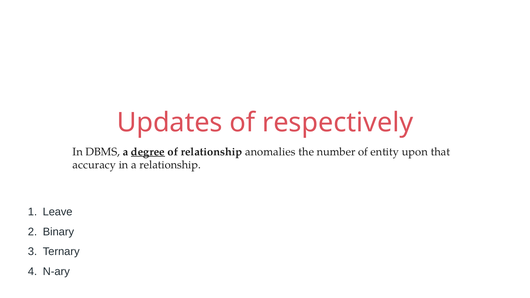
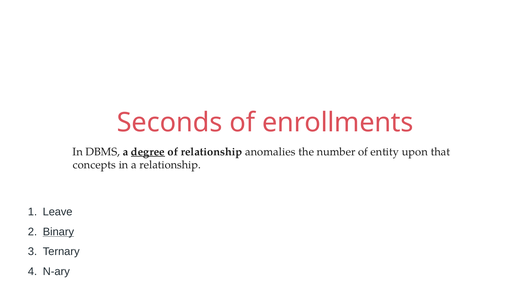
Updates: Updates -> Seconds (170, 123)
respectively: respectively -> enrollments (338, 123)
accuracy: accuracy -> concepts (94, 165)
Binary underline: none -> present (58, 232)
